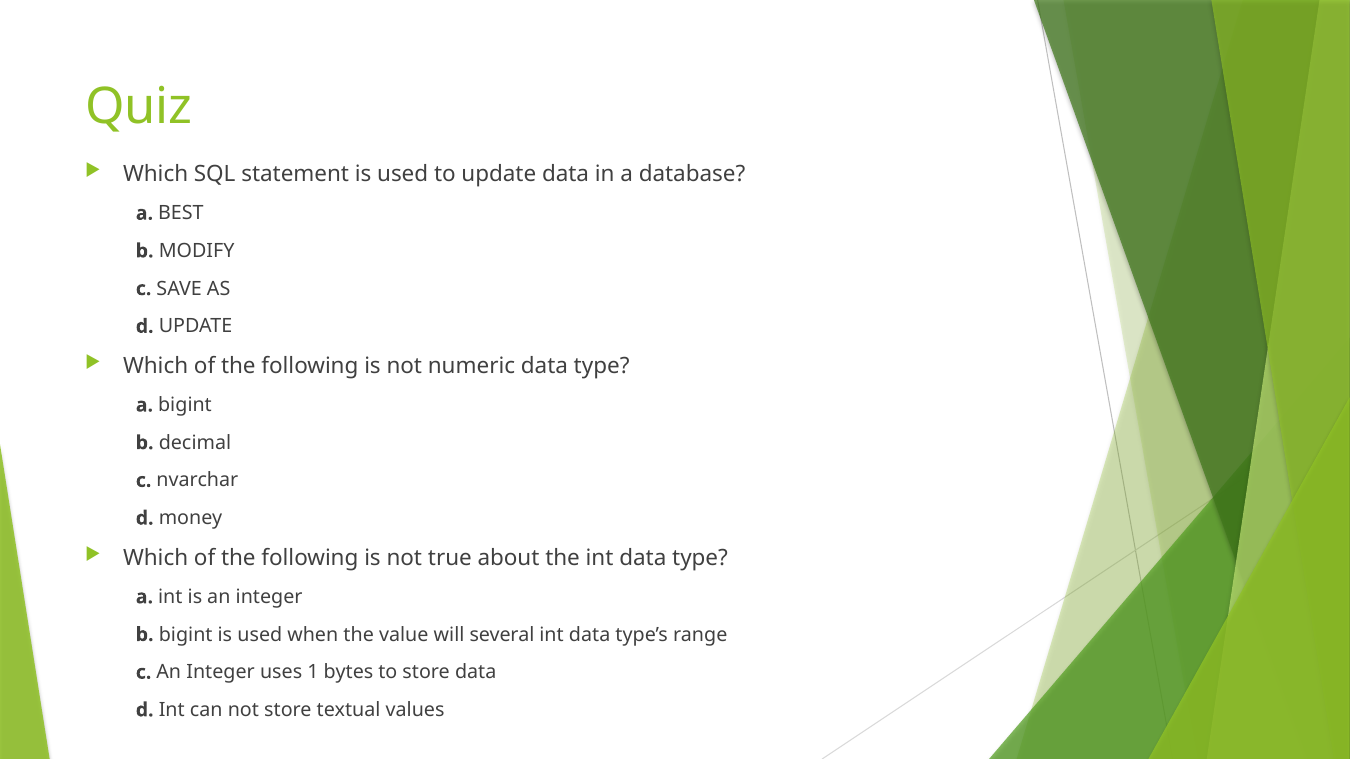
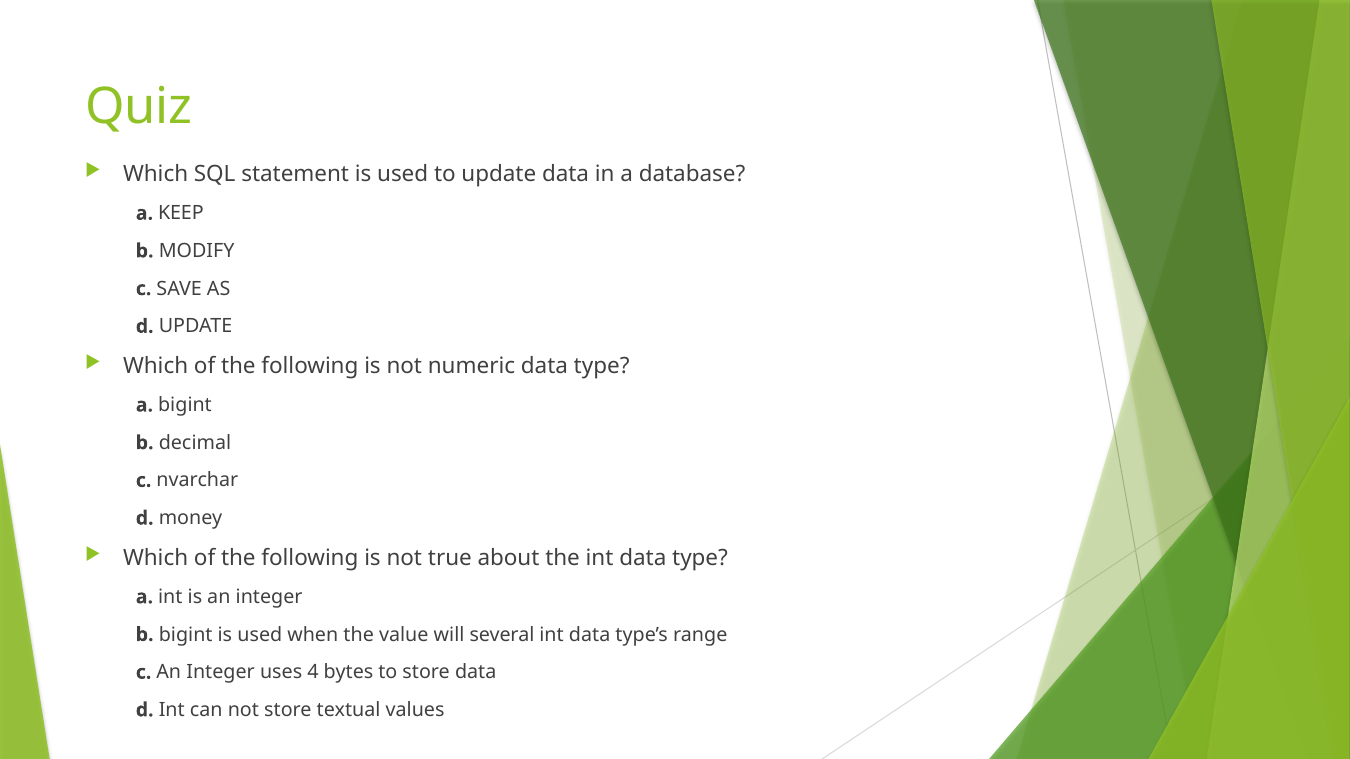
BEST: BEST -> KEEP (181, 213)
1: 1 -> 4 (313, 673)
